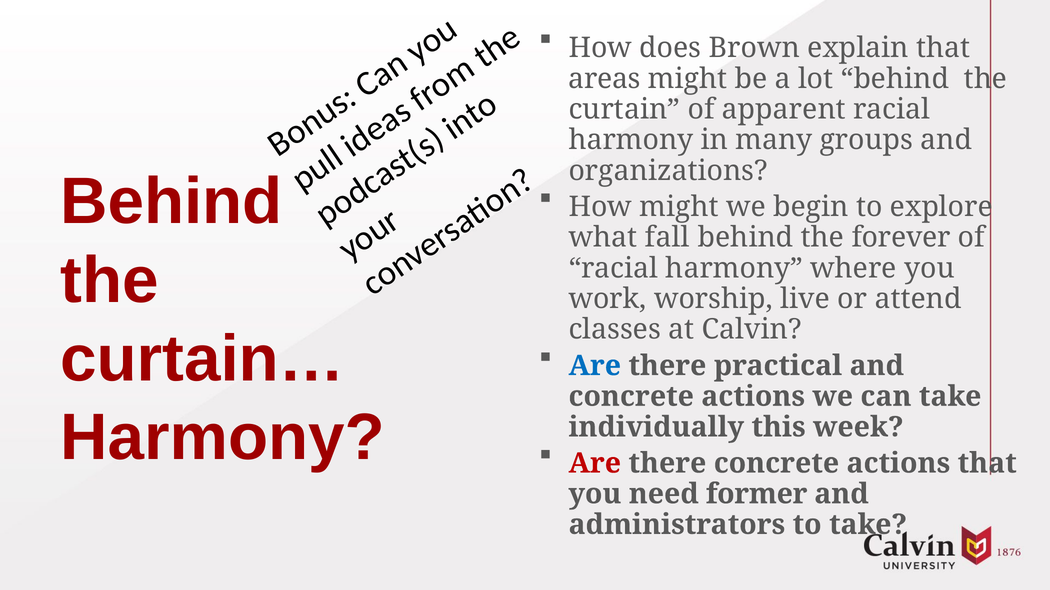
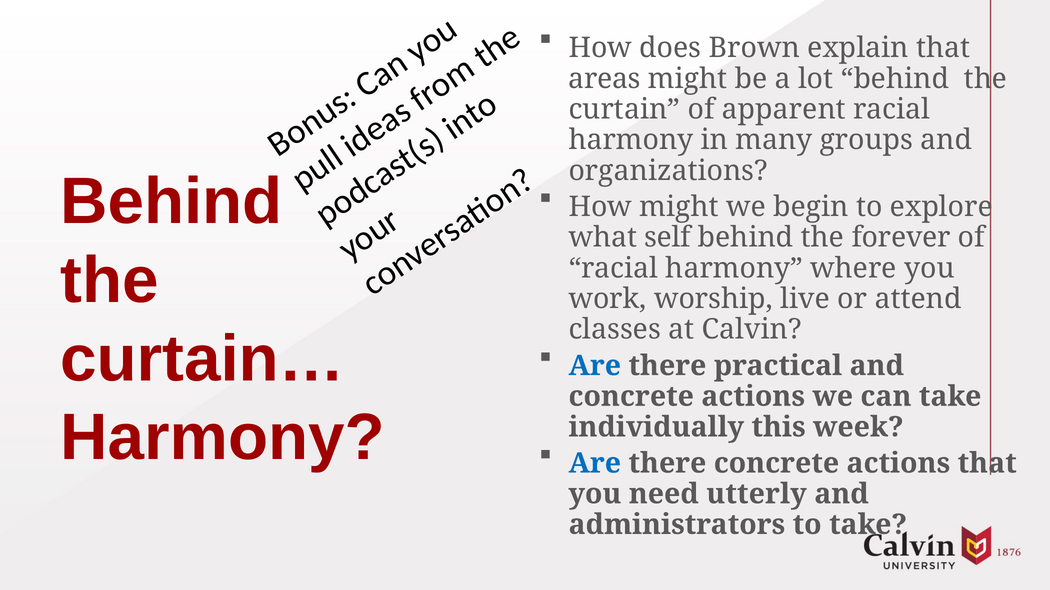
fall: fall -> self (668, 238)
Are colour: red -> blue (595, 464)
former: former -> utterly (756, 494)
